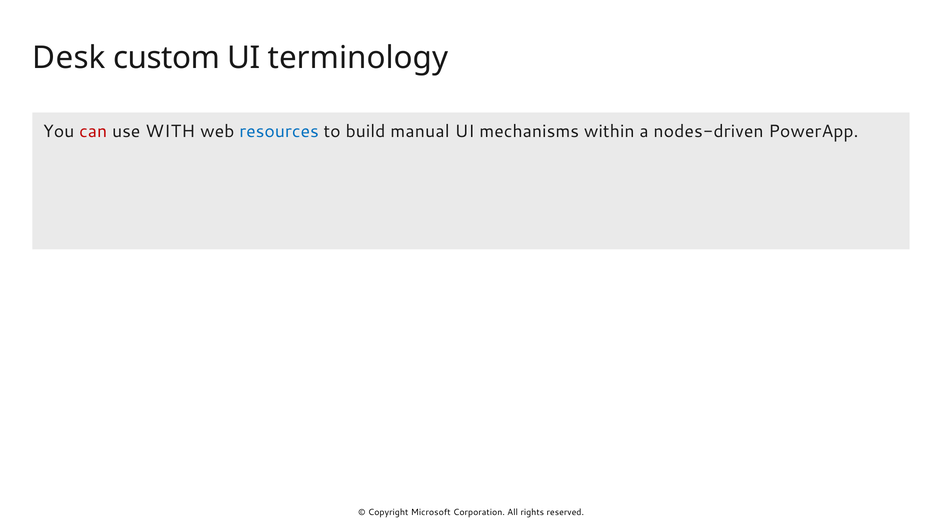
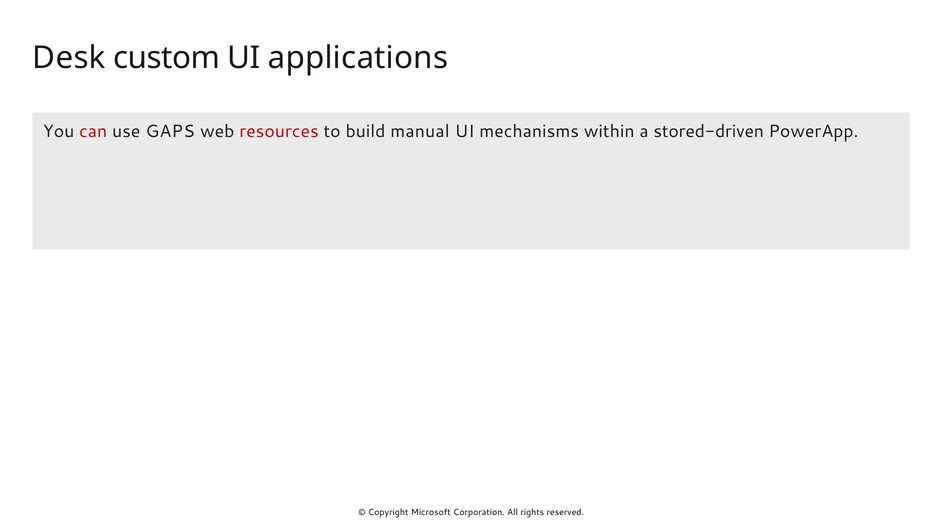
terminology: terminology -> applications (358, 58)
WITH: WITH -> GAPS (170, 131)
resources colour: blue -> red (279, 131)
nodes-driven: nodes-driven -> stored-driven (709, 131)
